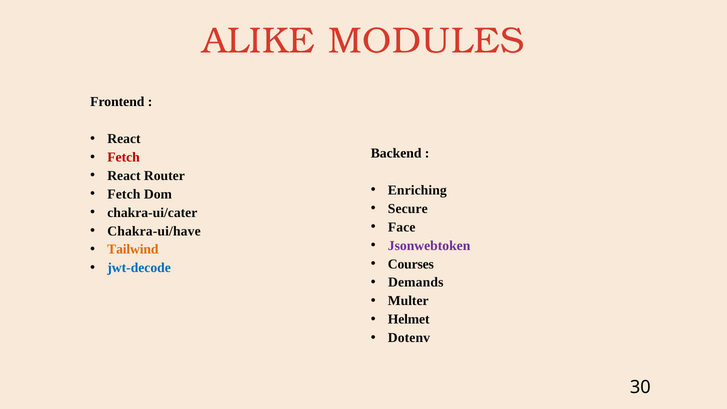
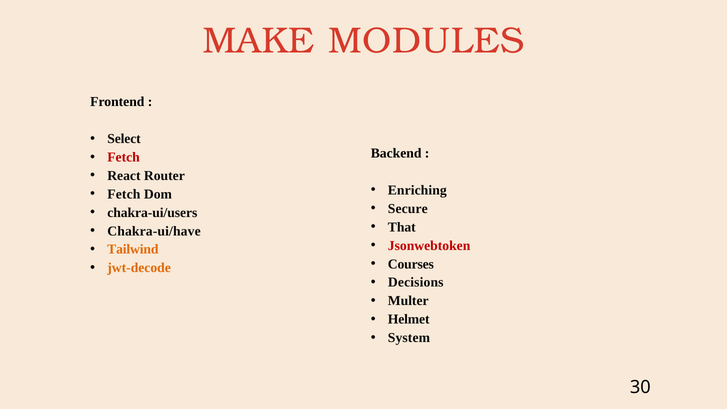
ALIKE: ALIKE -> MAKE (258, 41)
React: React -> Select (124, 139)
chakra-ui/cater: chakra-ui/cater -> chakra-ui/users (152, 213)
Face: Face -> That (402, 227)
Jsonwebtoken colour: purple -> red (429, 246)
jwt-decode colour: blue -> orange (139, 268)
Demands: Demands -> Decisions (416, 282)
Dotenv: Dotenv -> System (409, 338)
